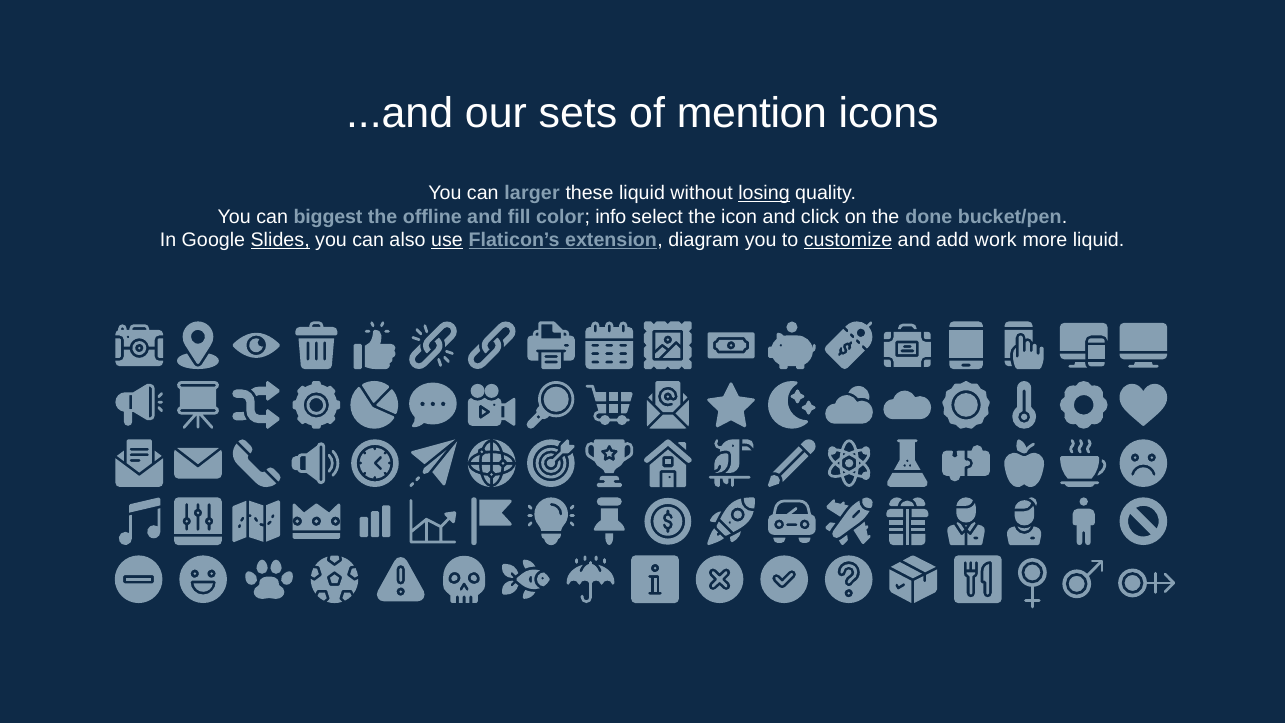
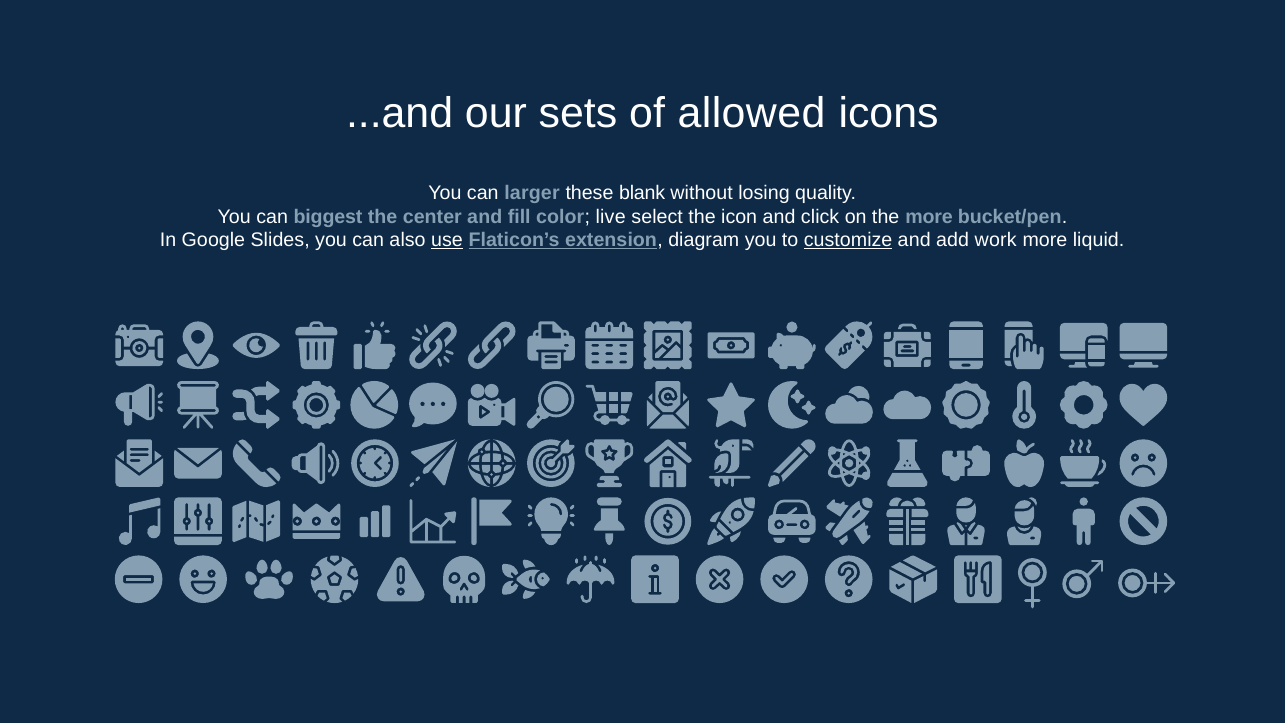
mention: mention -> allowed (752, 113)
these liquid: liquid -> blank (642, 193)
losing underline: present -> none (764, 193)
offline: offline -> center (432, 217)
info: info -> live (611, 217)
the done: done -> more (929, 217)
Slides underline: present -> none (280, 240)
